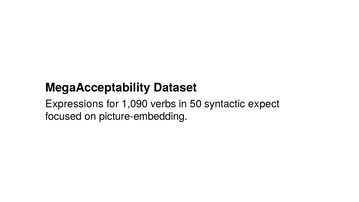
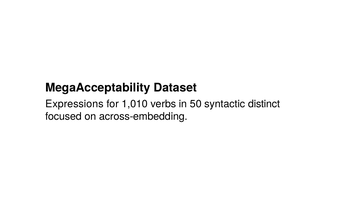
1,090: 1,090 -> 1,010 (135, 104)
expect: expect -> distinct (264, 104)
picture-embedding: picture-embedding -> across-embedding (143, 116)
